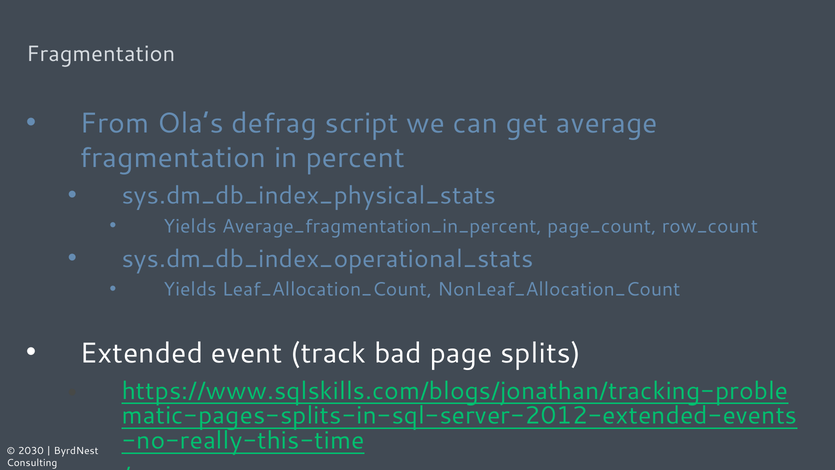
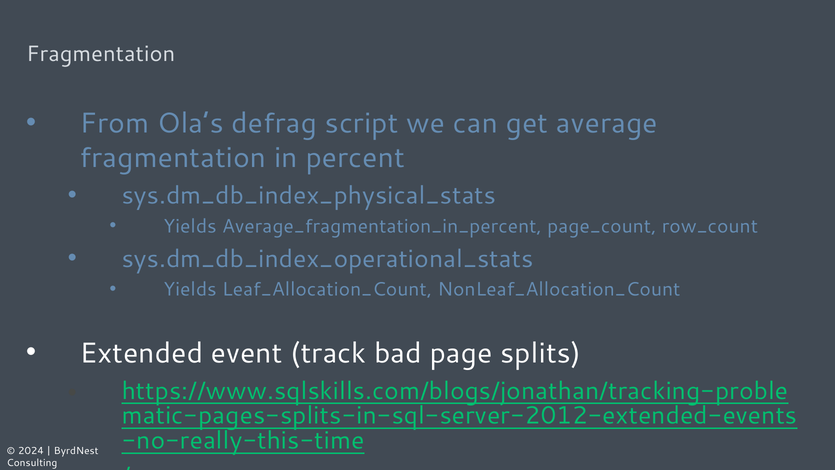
2030: 2030 -> 2024 (31, 450)
